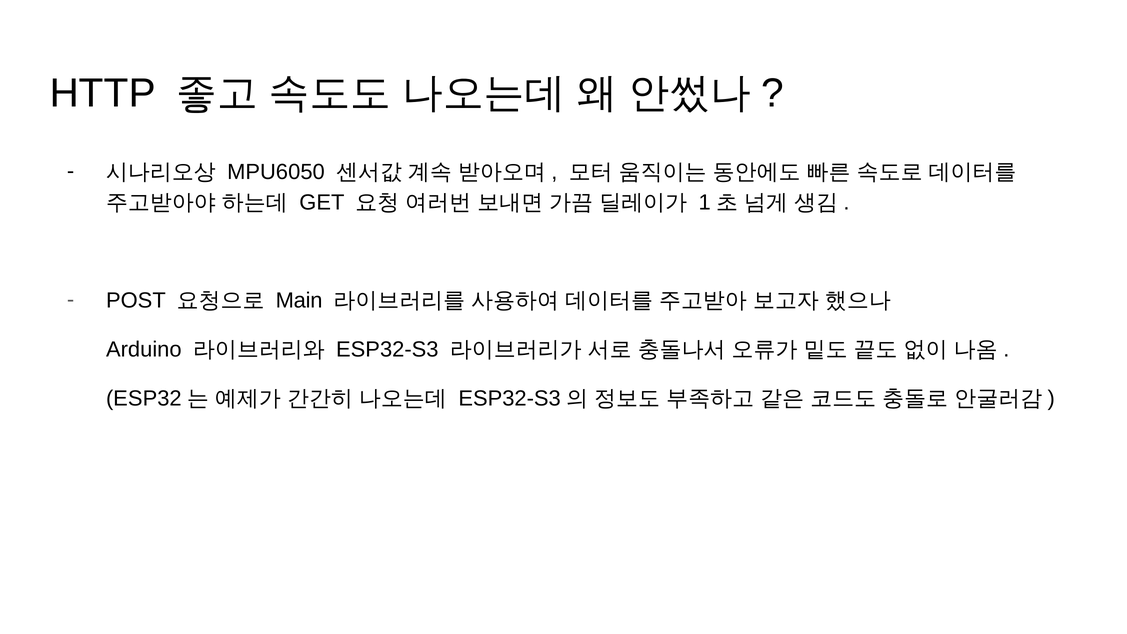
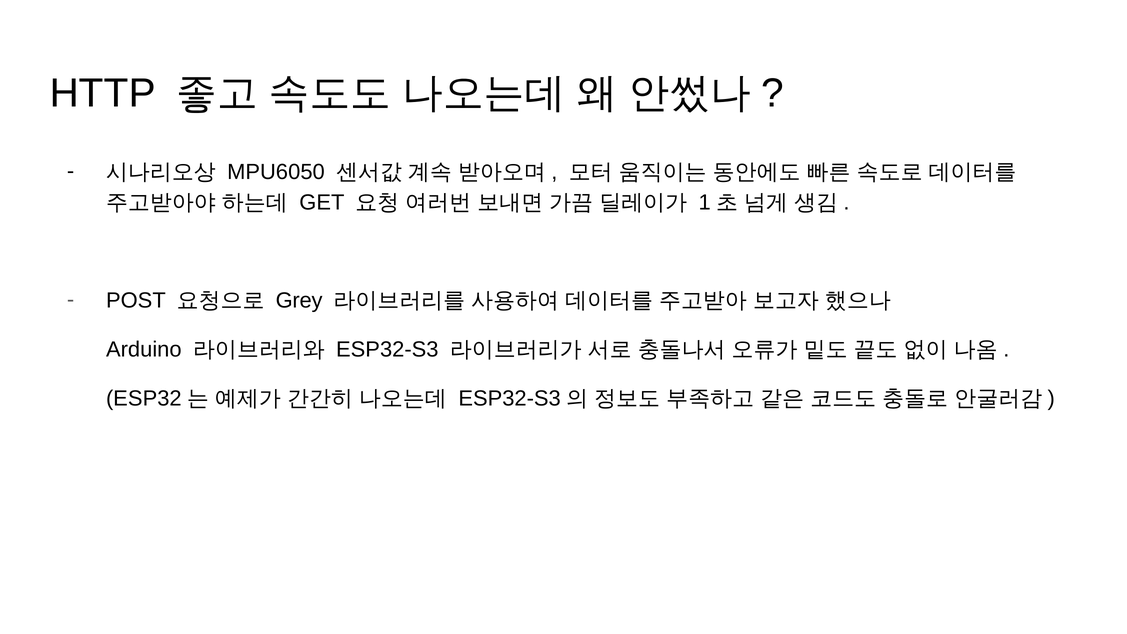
Main: Main -> Grey (299, 300)
